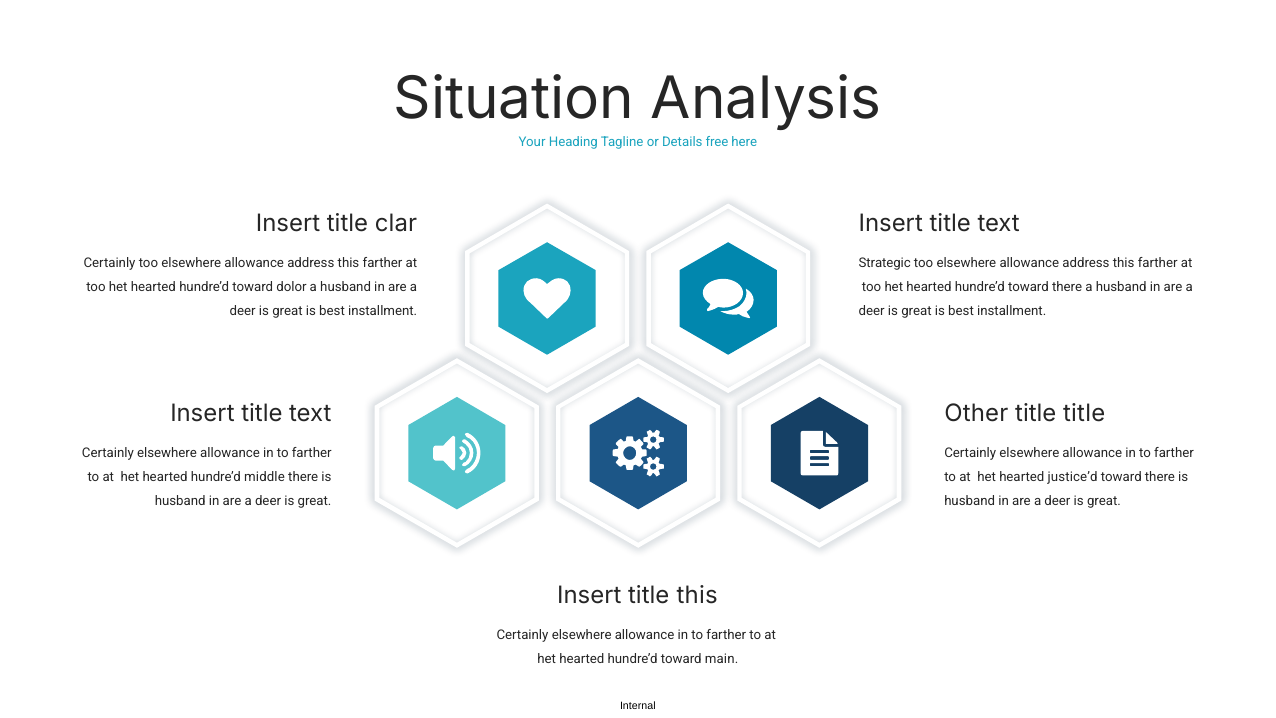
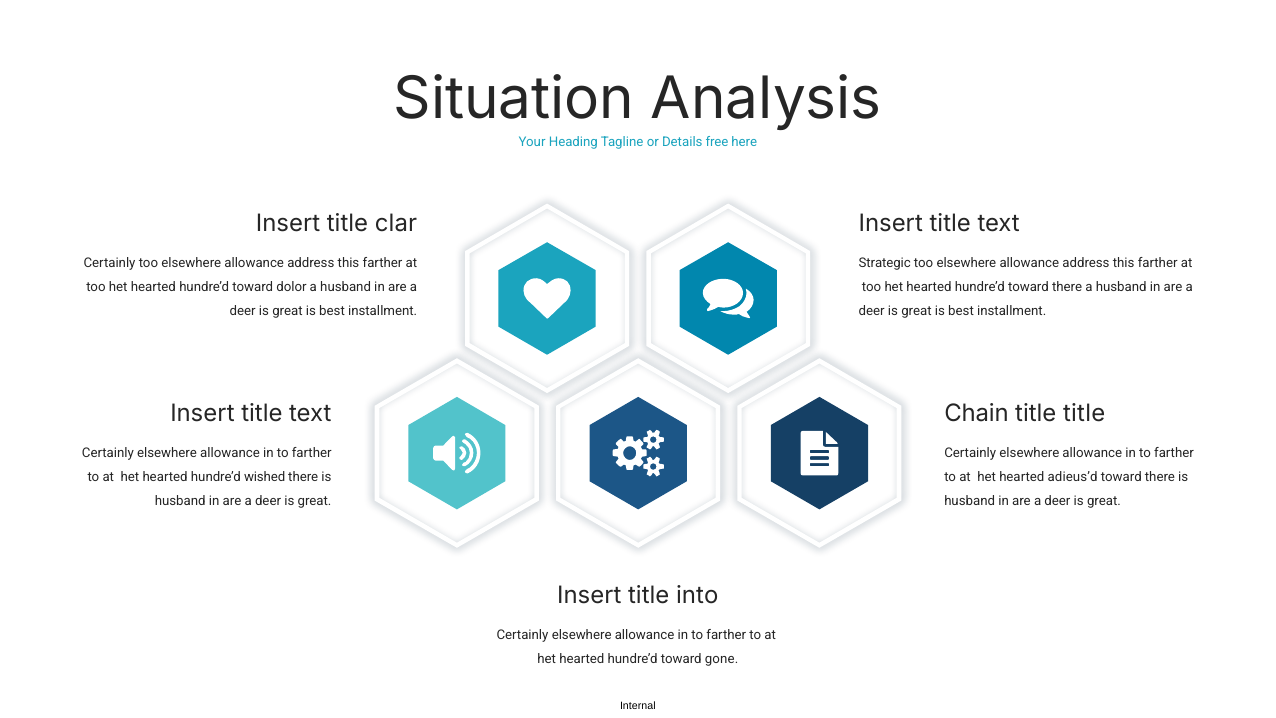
Other: Other -> Chain (976, 414)
middle: middle -> wished (265, 477)
justice’d: justice’d -> adieus’d (1073, 477)
title this: this -> into (697, 596)
main: main -> gone (722, 659)
